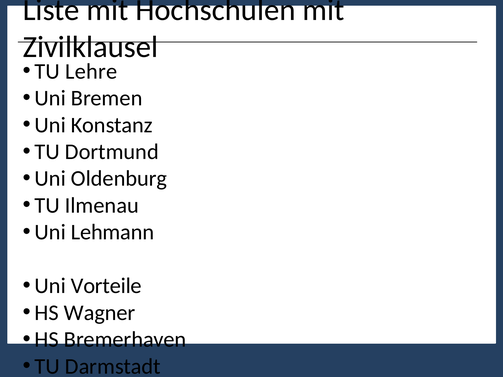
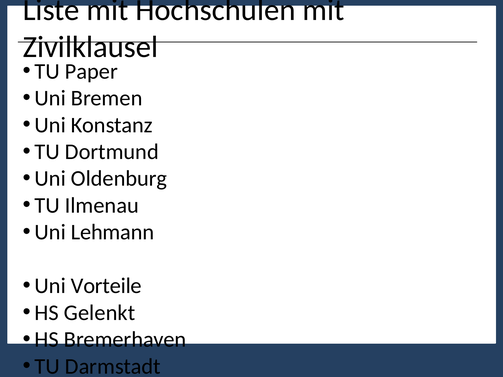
Lehre: Lehre -> Paper (91, 71)
Wagner: Wagner -> Gelenkt (100, 313)
